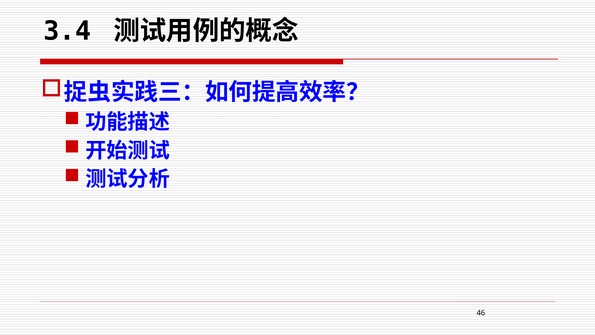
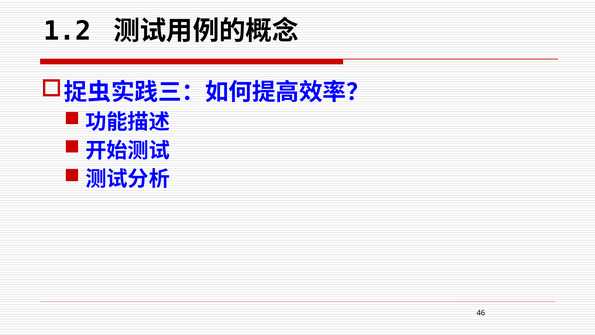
3.4: 3.4 -> 1.2 (67, 31)
